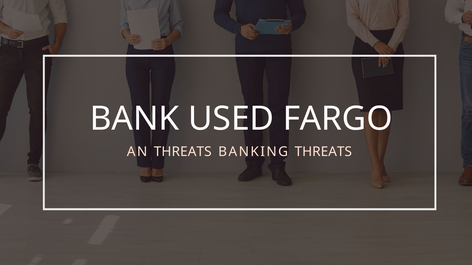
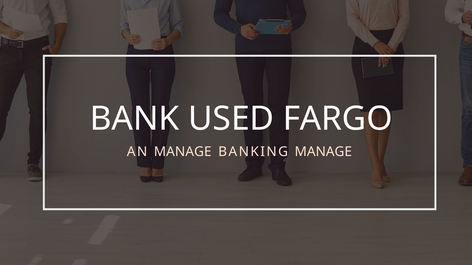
AN THREATS: THREATS -> MANAGE (183, 152)
BANKING THREATS: THREATS -> MANAGE (323, 152)
